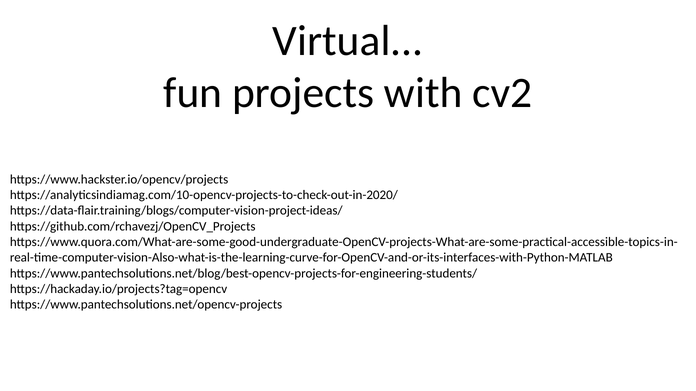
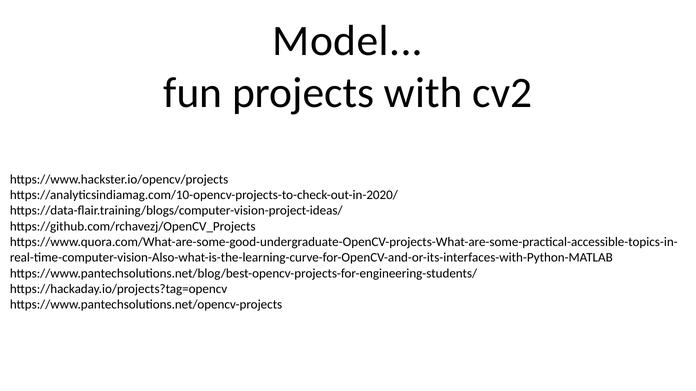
Virtual: Virtual -> Model (348, 41)
